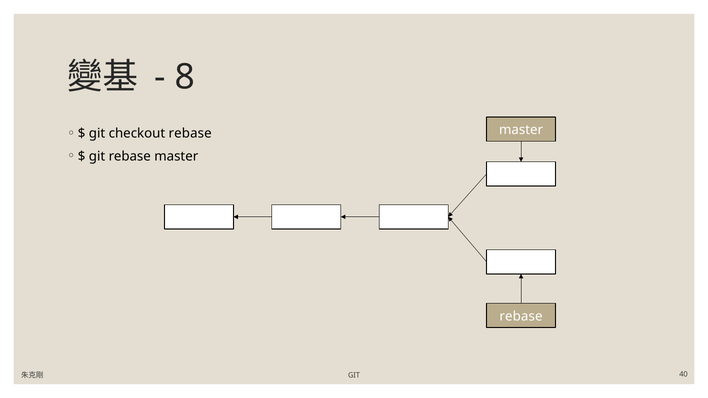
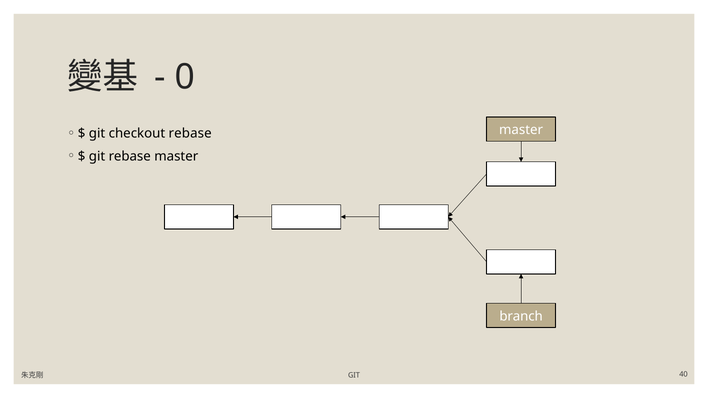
8: 8 -> 0 (185, 77)
rebase: rebase -> branch (521, 316)
